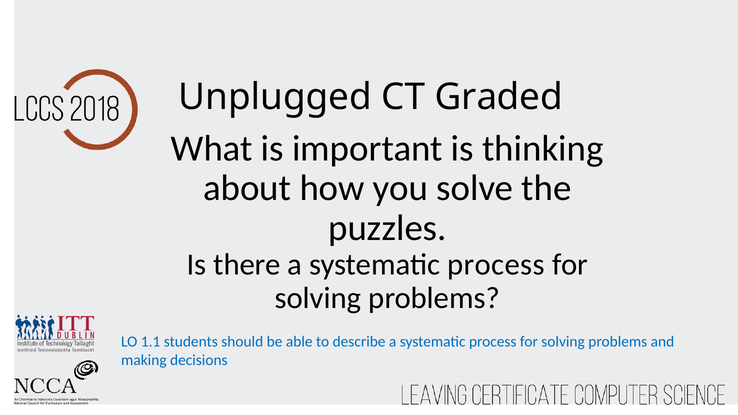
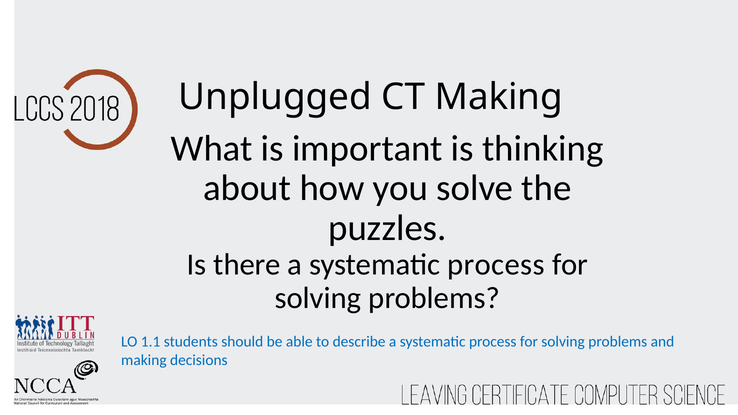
CT Graded: Graded -> Making (499, 97)
